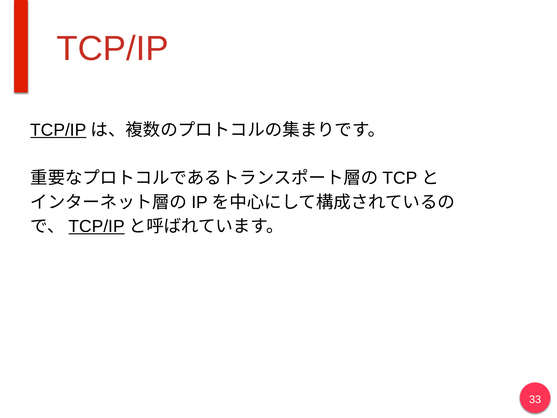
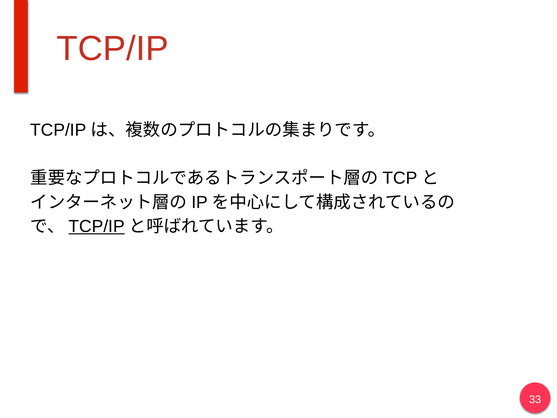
TCP/IP underline: present -> none (58, 130)
